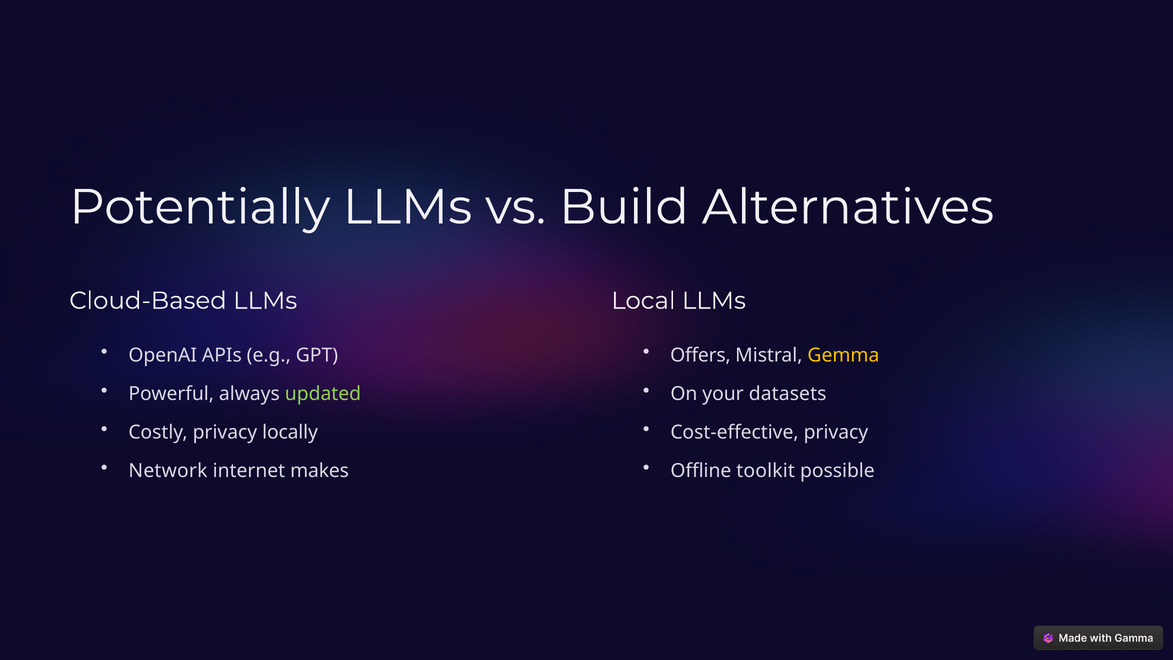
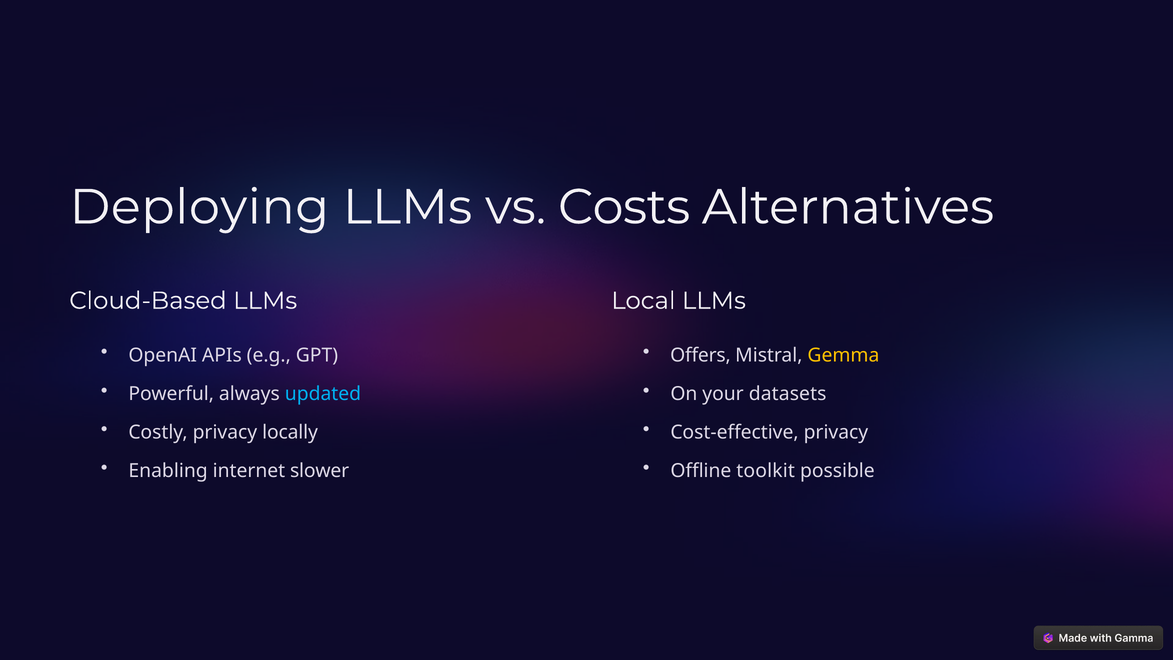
Potentially: Potentially -> Deploying (199, 207)
Build: Build -> Costs (624, 207)
updated colour: light green -> light blue (323, 394)
Network: Network -> Enabling (168, 471)
makes: makes -> slower (320, 471)
